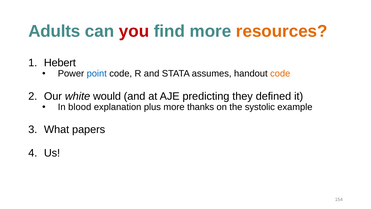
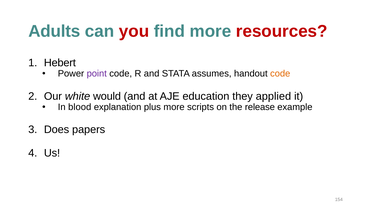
resources colour: orange -> red (282, 31)
point colour: blue -> purple (97, 74)
predicting: predicting -> education (206, 96)
defined: defined -> applied (273, 96)
thanks: thanks -> scripts (201, 107)
systolic: systolic -> release (260, 107)
What: What -> Does (57, 129)
